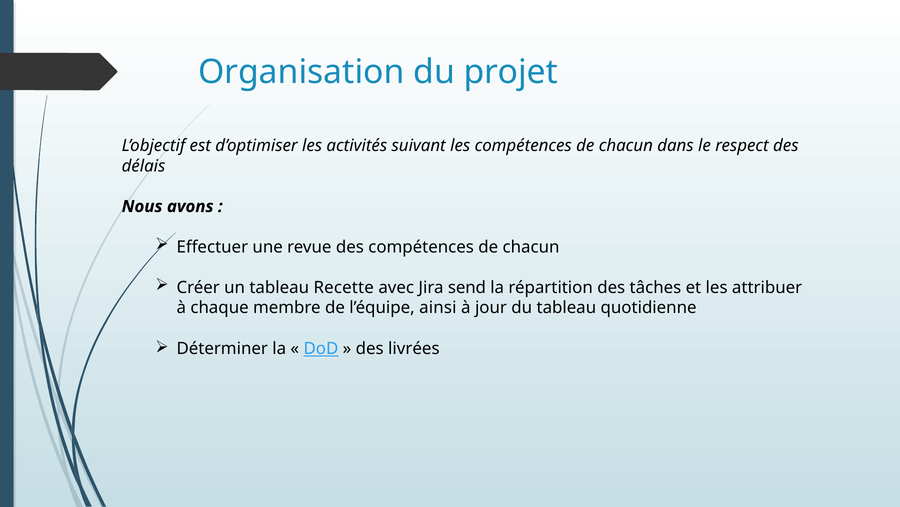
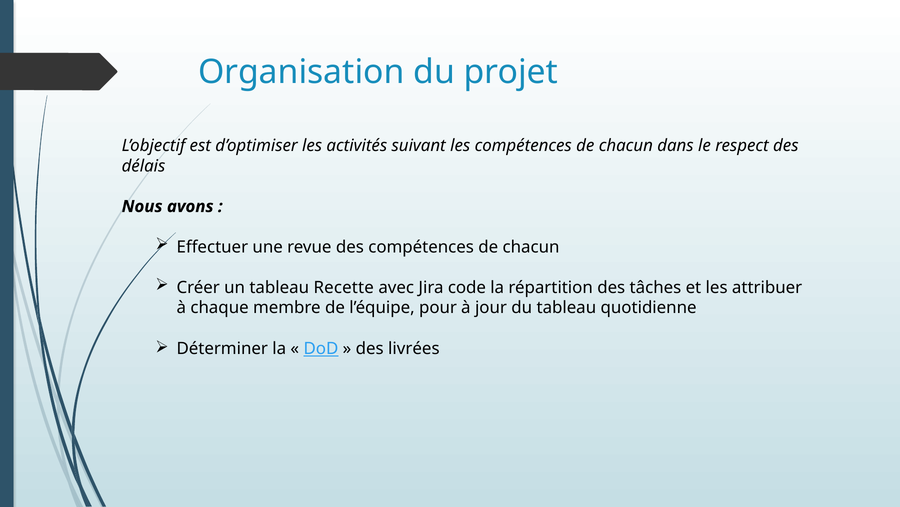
send: send -> code (467, 287)
ainsi: ainsi -> pour (438, 308)
